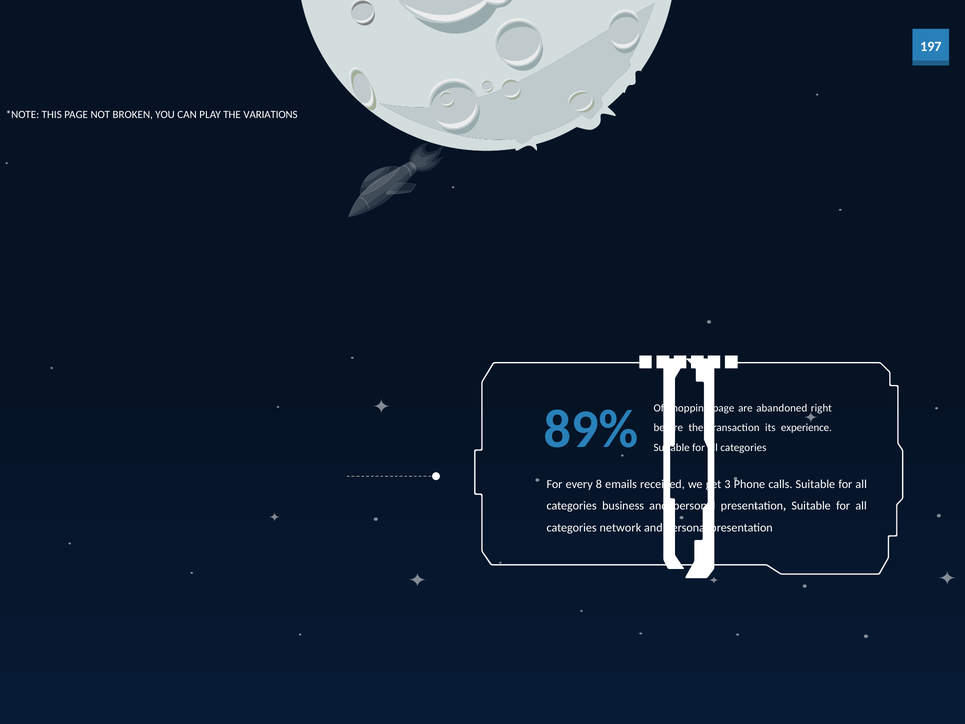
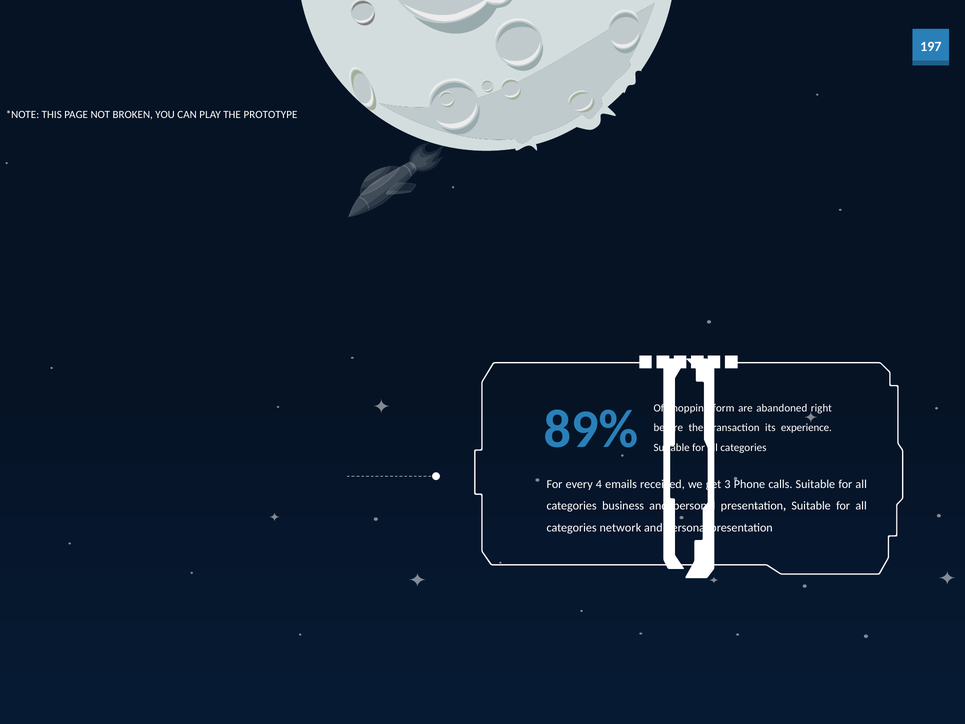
VARIATIONS: VARIATIONS -> PROTOTYPE (270, 115)
shopping page: page -> form (724, 408)
8: 8 -> 4 (599, 484)
